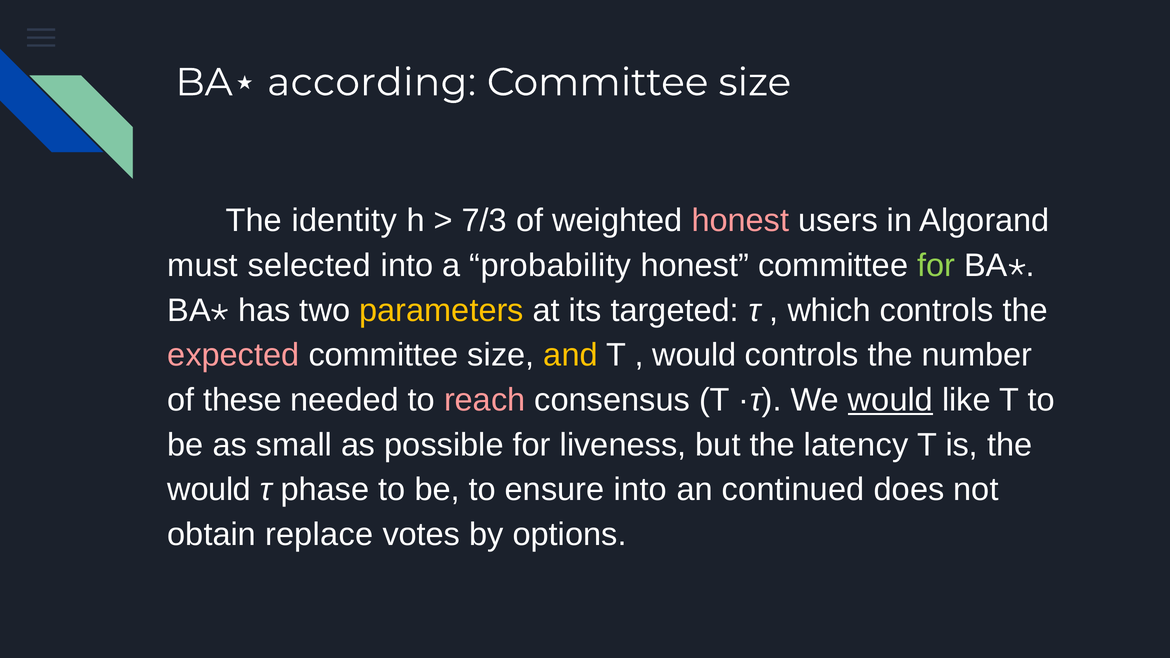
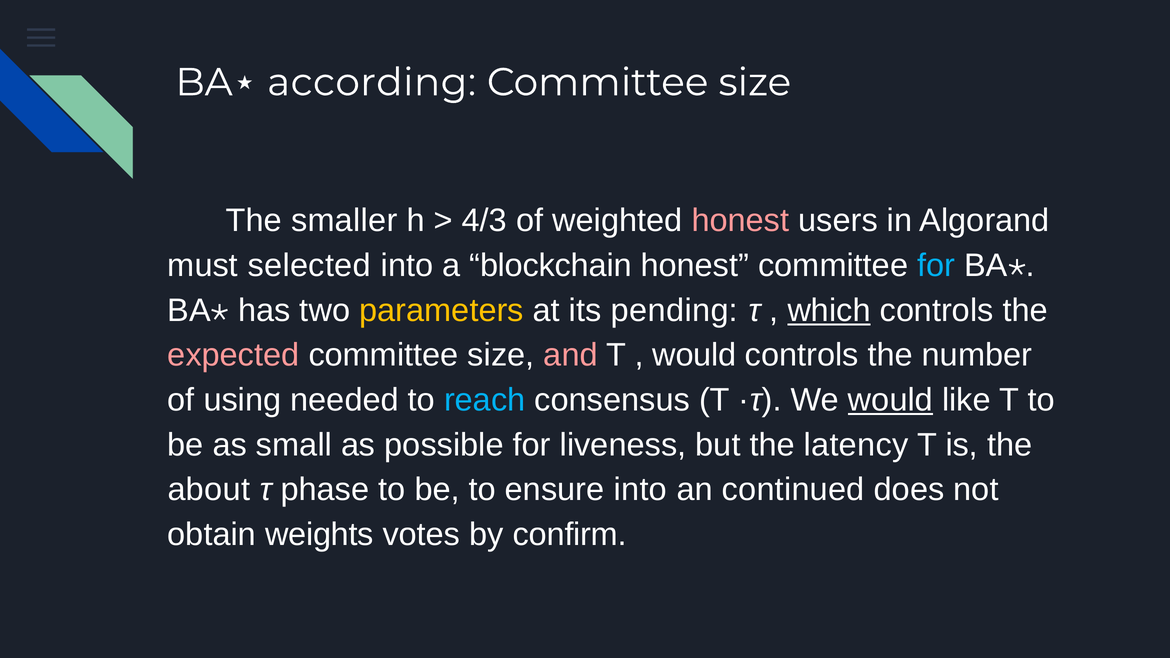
identity: identity -> smaller (344, 221)
7/3: 7/3 -> 4/3 (484, 221)
probability: probability -> blockchain (551, 266)
for colour: light green -> light blue (936, 266)
targeted: targeted -> pending (674, 310)
which underline: none -> present (829, 310)
and colour: yellow -> pink (571, 355)
these: these -> using (242, 400)
reach colour: pink -> light blue (485, 400)
would: would -> about (209, 490)
replace: replace -> weights (319, 535)
options: options -> confirm (570, 535)
